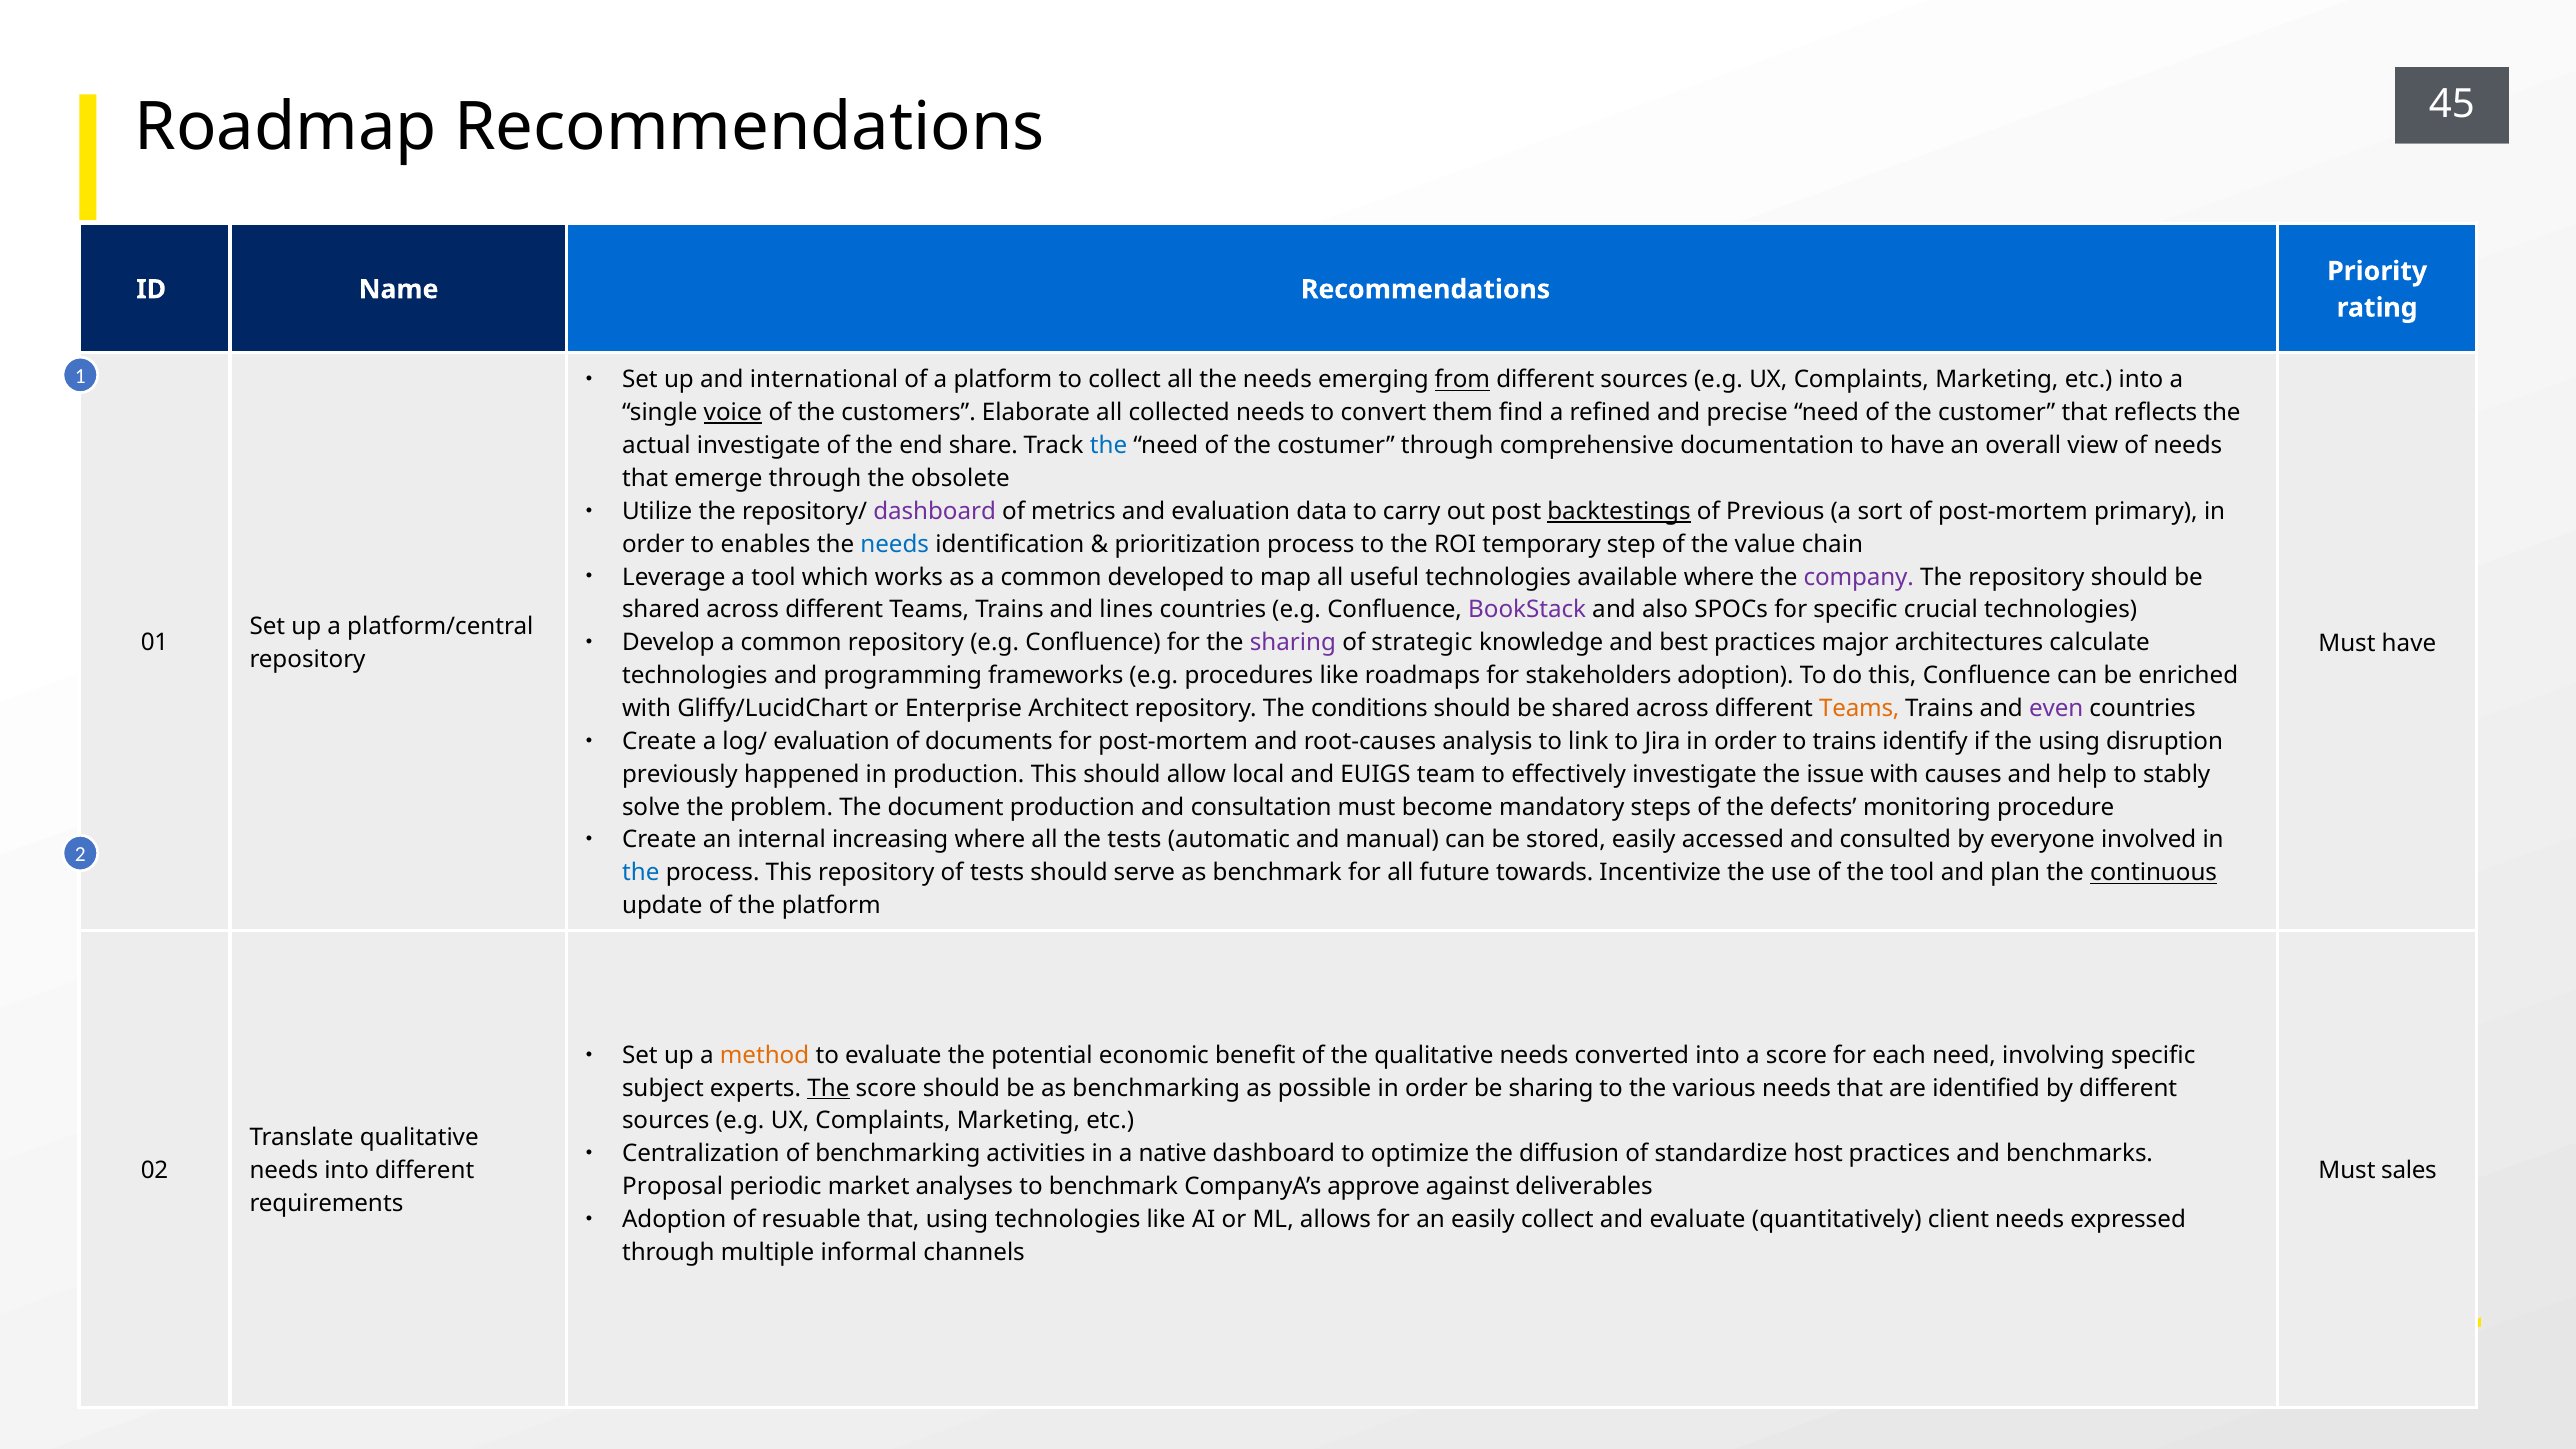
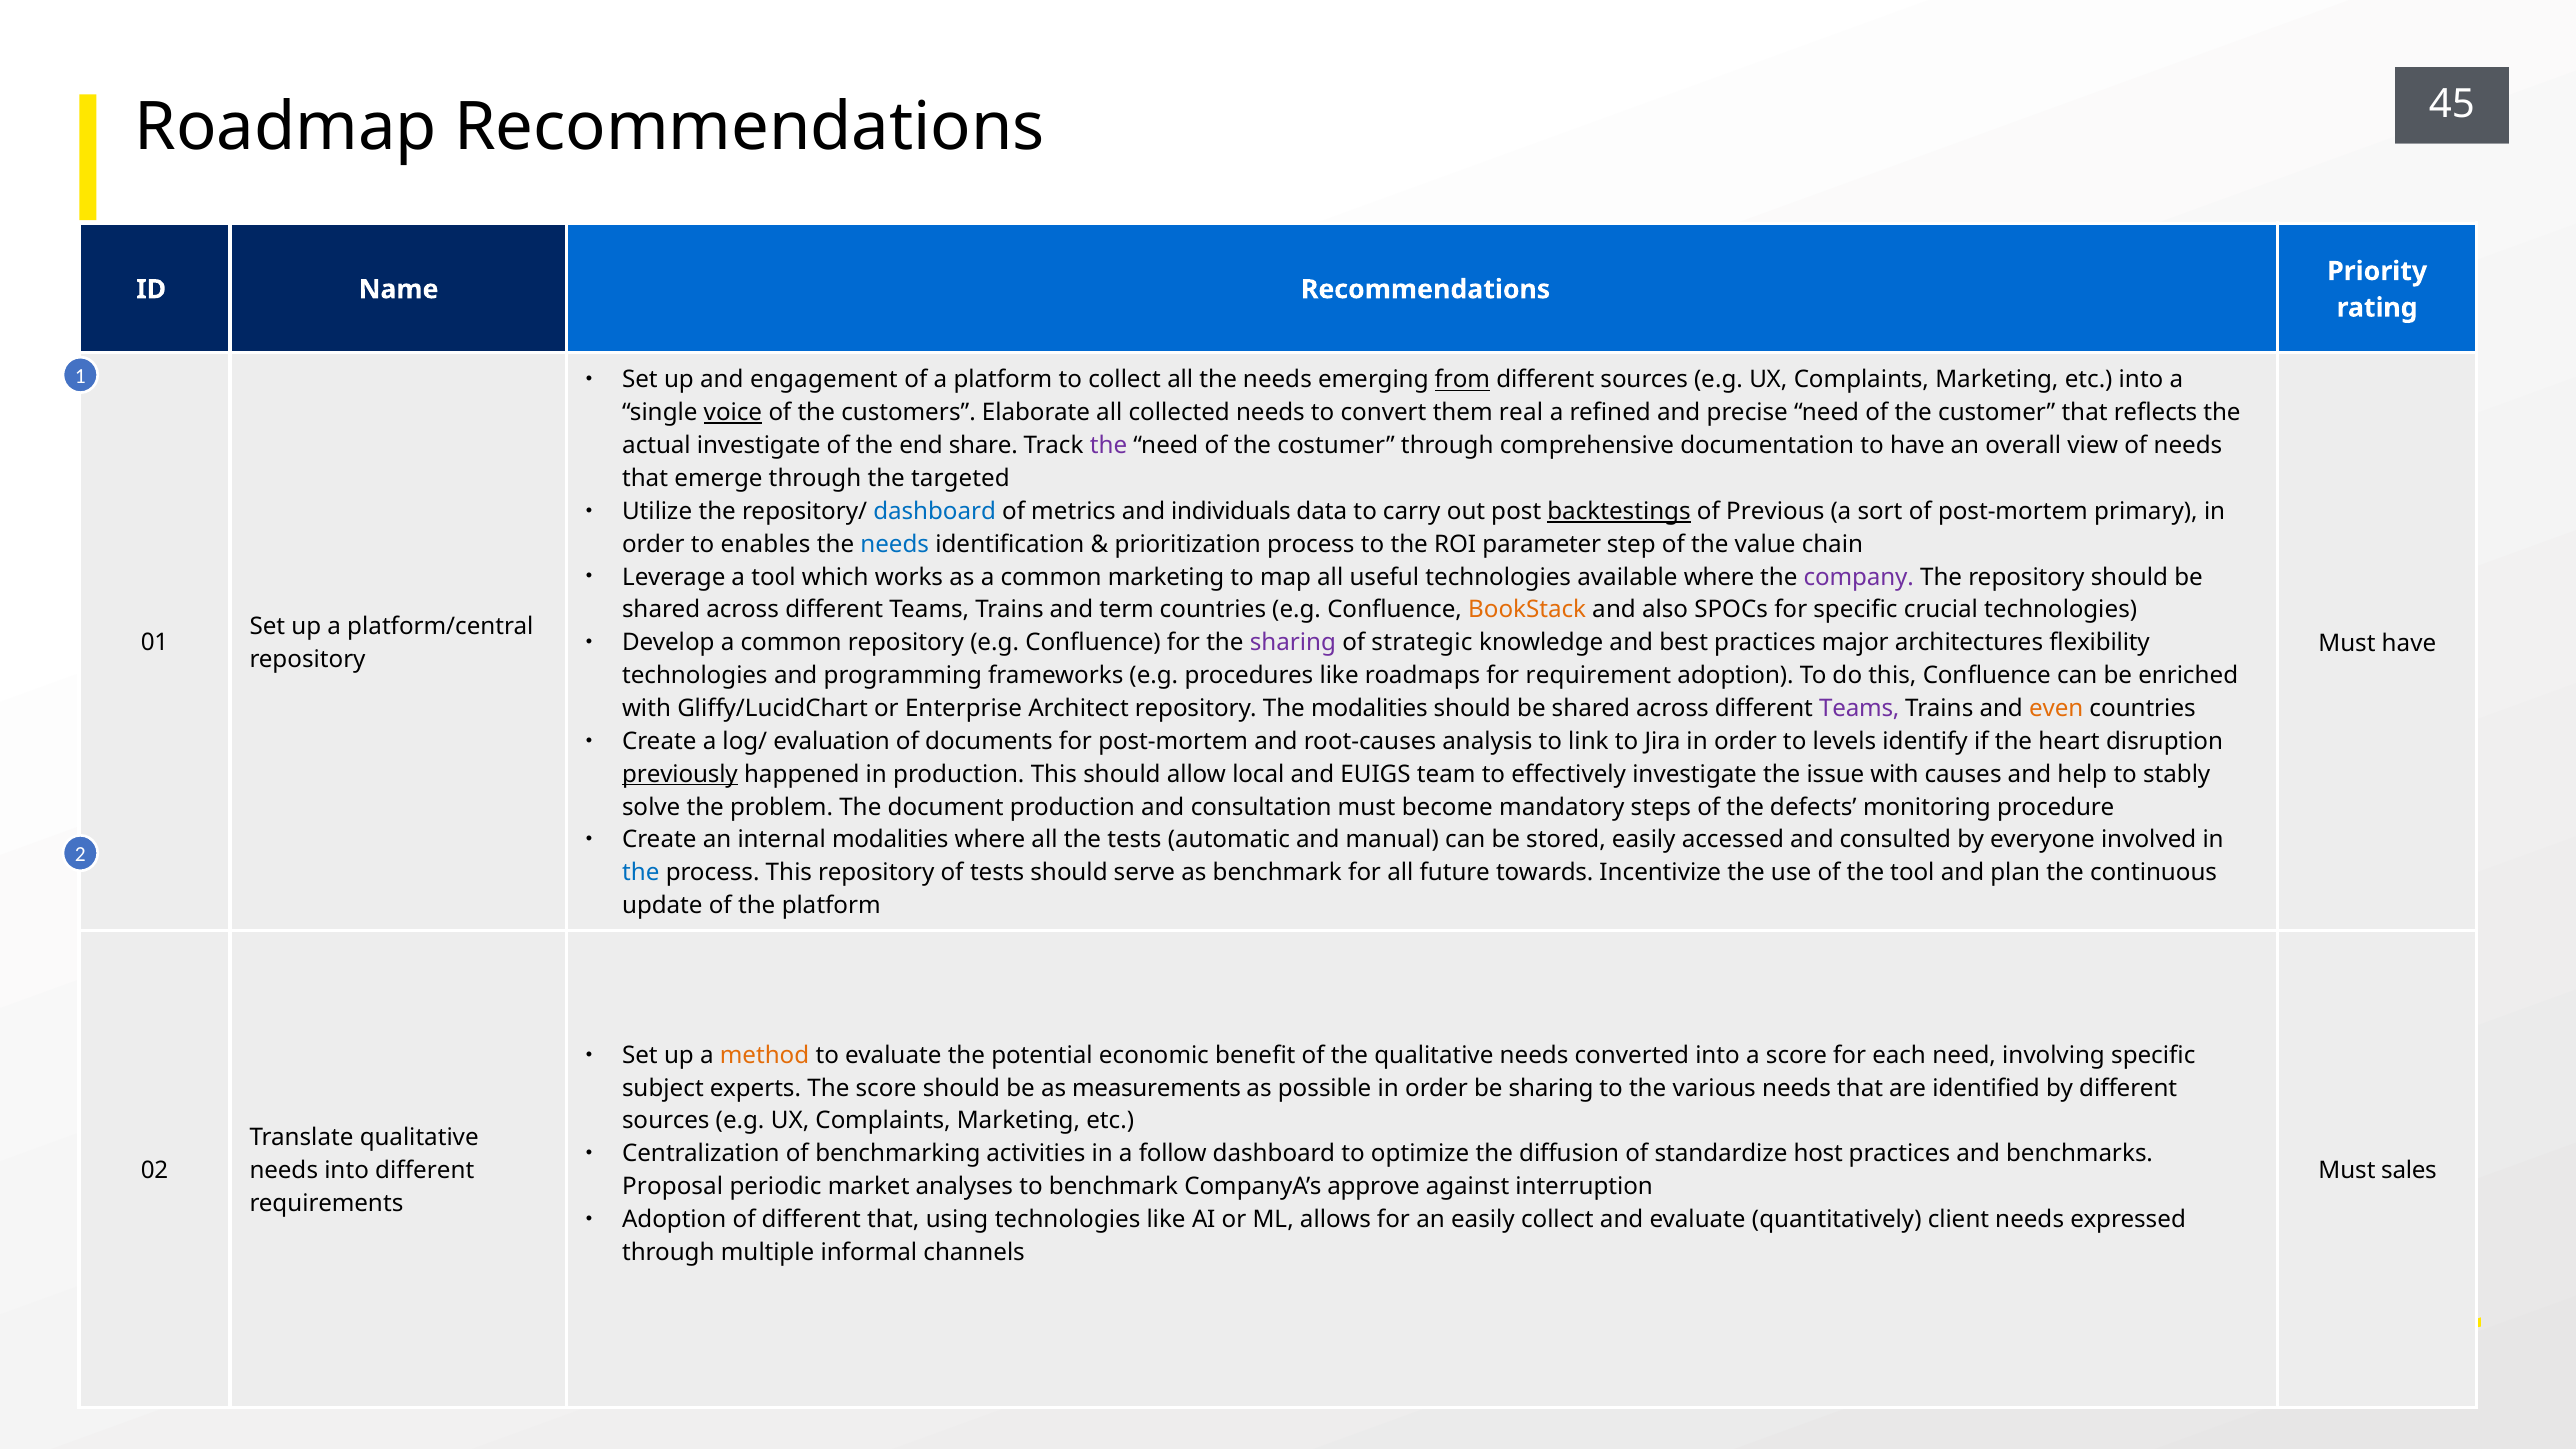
international: international -> engagement (824, 380)
find: find -> real (1521, 413)
the colour: blue -> purple (1109, 446)
obsolete: obsolete -> targeted (960, 479)
dashboard colour: purple -> blue (935, 511)
and evaluation: evaluation -> individuals (1231, 511)
temporary: temporary -> parameter (1542, 544)
common developed: developed -> marketing (1166, 577)
lines: lines -> term (1127, 610)
BookStack colour: purple -> orange (1527, 610)
calculate: calculate -> flexibility (2100, 643)
stakeholders: stakeholders -> requirement (1598, 676)
The conditions: conditions -> modalities (1369, 709)
Teams colour: orange -> purple (1859, 709)
even colour: purple -> orange (2056, 709)
to trains: trains -> levels (1844, 741)
the using: using -> heart (2069, 741)
previously underline: none -> present (680, 774)
internal increasing: increasing -> modalities (890, 840)
continuous underline: present -> none (2154, 873)
The underline: present -> none (829, 1088)
as benchmarking: benchmarking -> measurements (1156, 1088)
native: native -> follow (1173, 1154)
deliverables: deliverables -> interruption (1584, 1187)
of resuable: resuable -> different (811, 1220)
